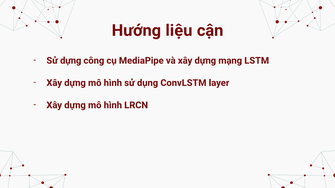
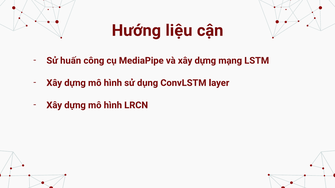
Sử dựng: dựng -> huấn (71, 61)
